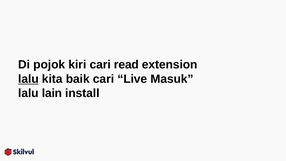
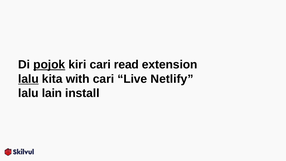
pojok underline: none -> present (49, 65)
baik: baik -> with (78, 79)
Masuk: Masuk -> Netlify (172, 79)
